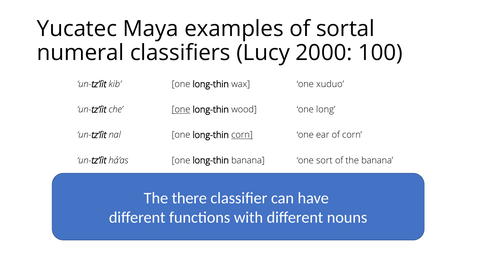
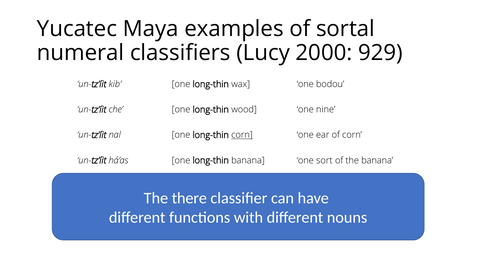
100: 100 -> 929 (380, 53)
xuduo: xuduo -> bodou (330, 84)
one underline: present -> none (181, 109)
long: long -> nine (326, 109)
